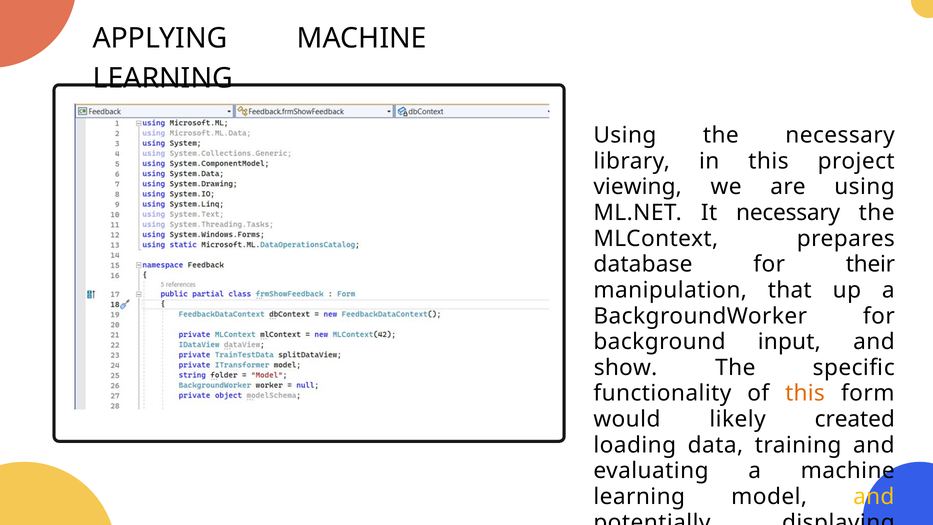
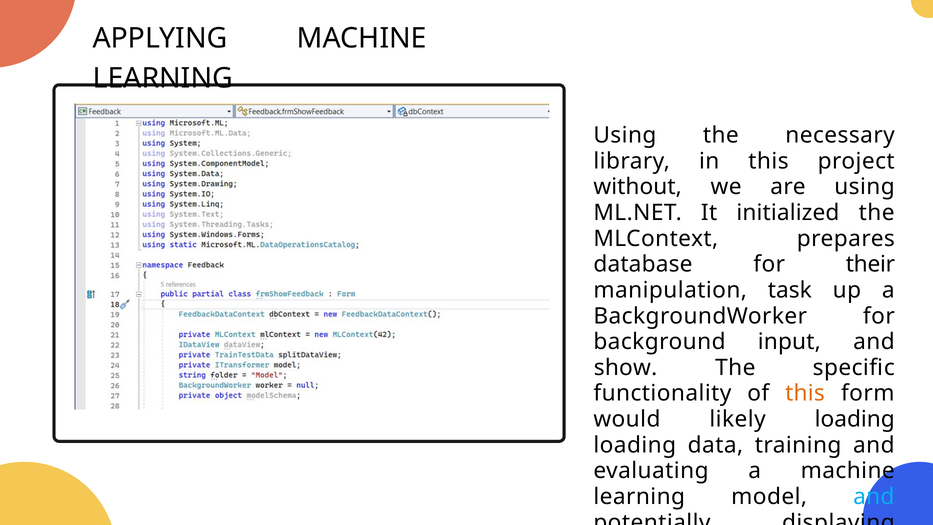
viewing: viewing -> without (638, 187)
It necessary: necessary -> initialized (788, 213)
that: that -> task (790, 290)
likely created: created -> loading (855, 419)
and colour: yellow -> light blue (874, 497)
